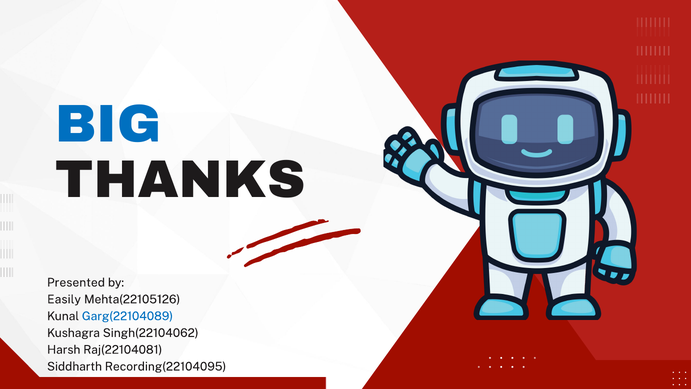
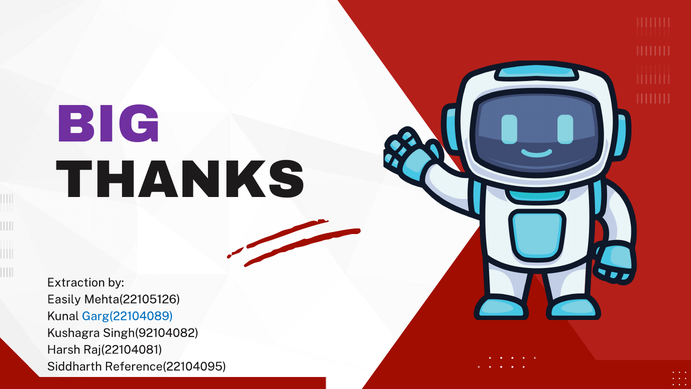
BIG colour: blue -> purple (108, 124)
Presented: Presented -> Extraction (76, 282)
Singh(22104062: Singh(22104062 -> Singh(92104082 (151, 333)
Recording(22104095: Recording(22104095 -> Reference(22104095 (166, 366)
